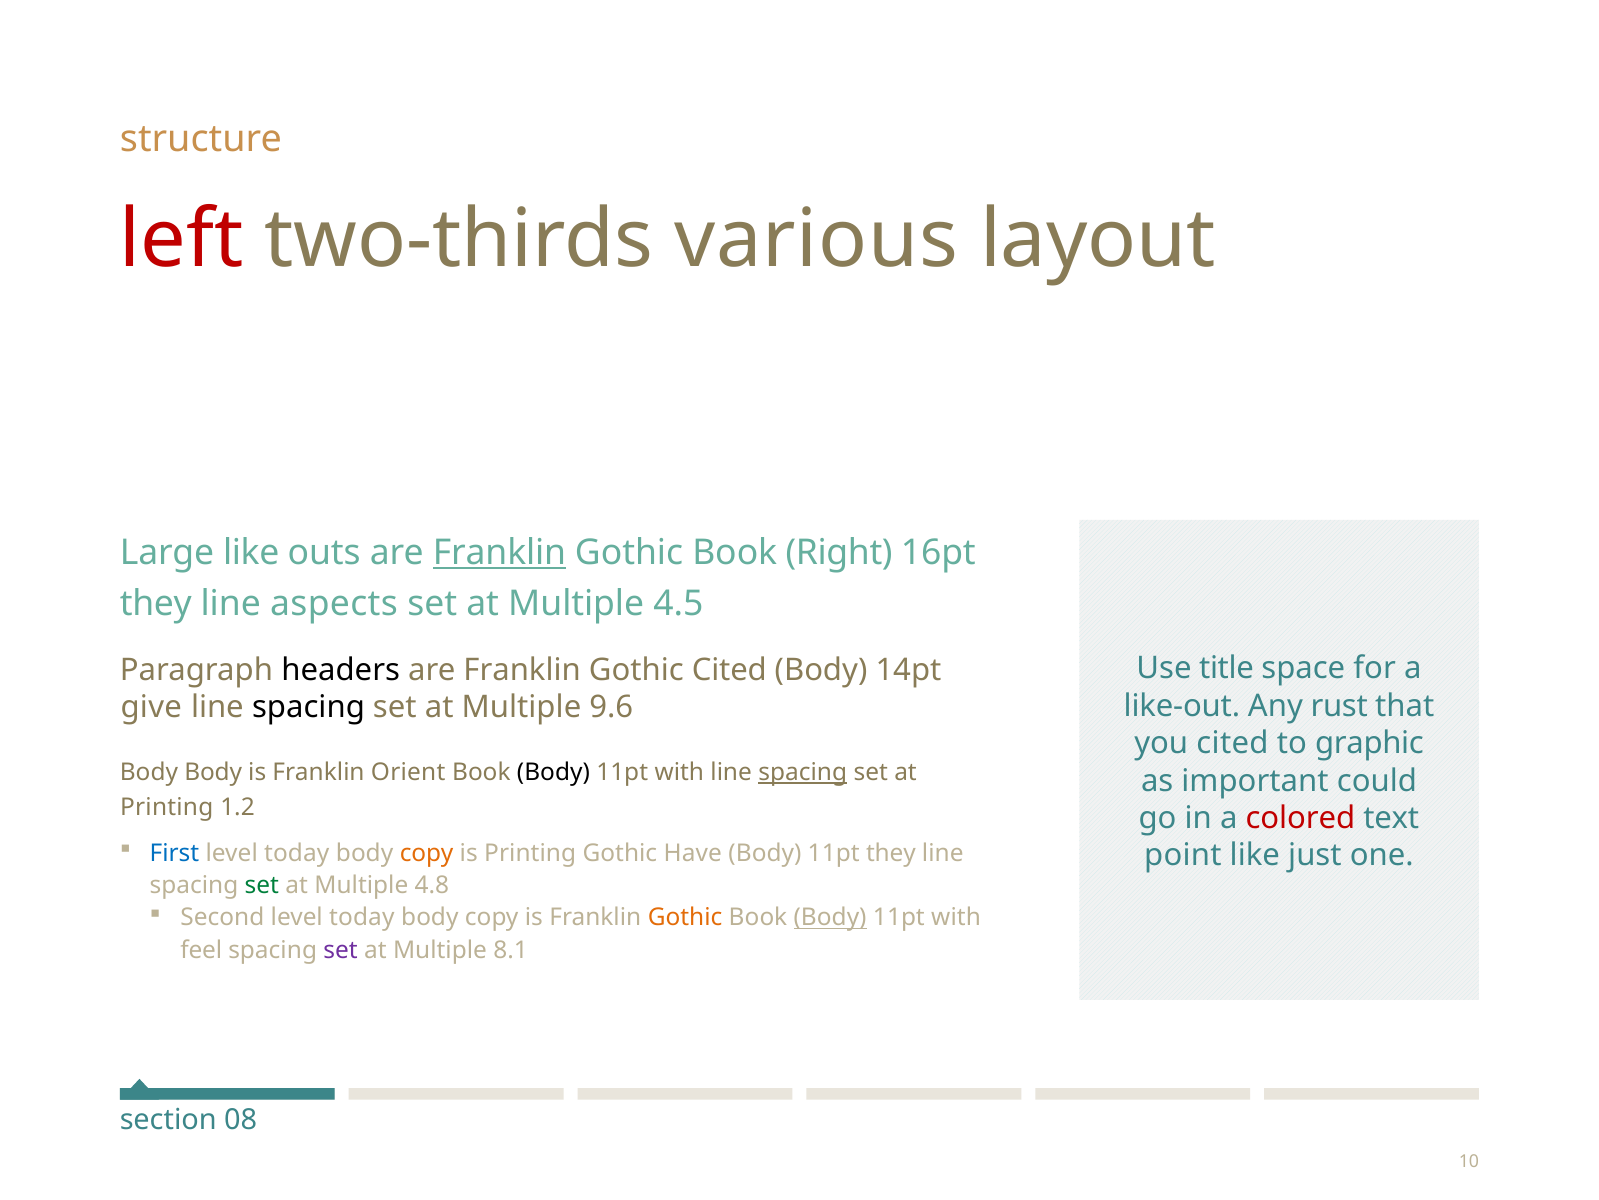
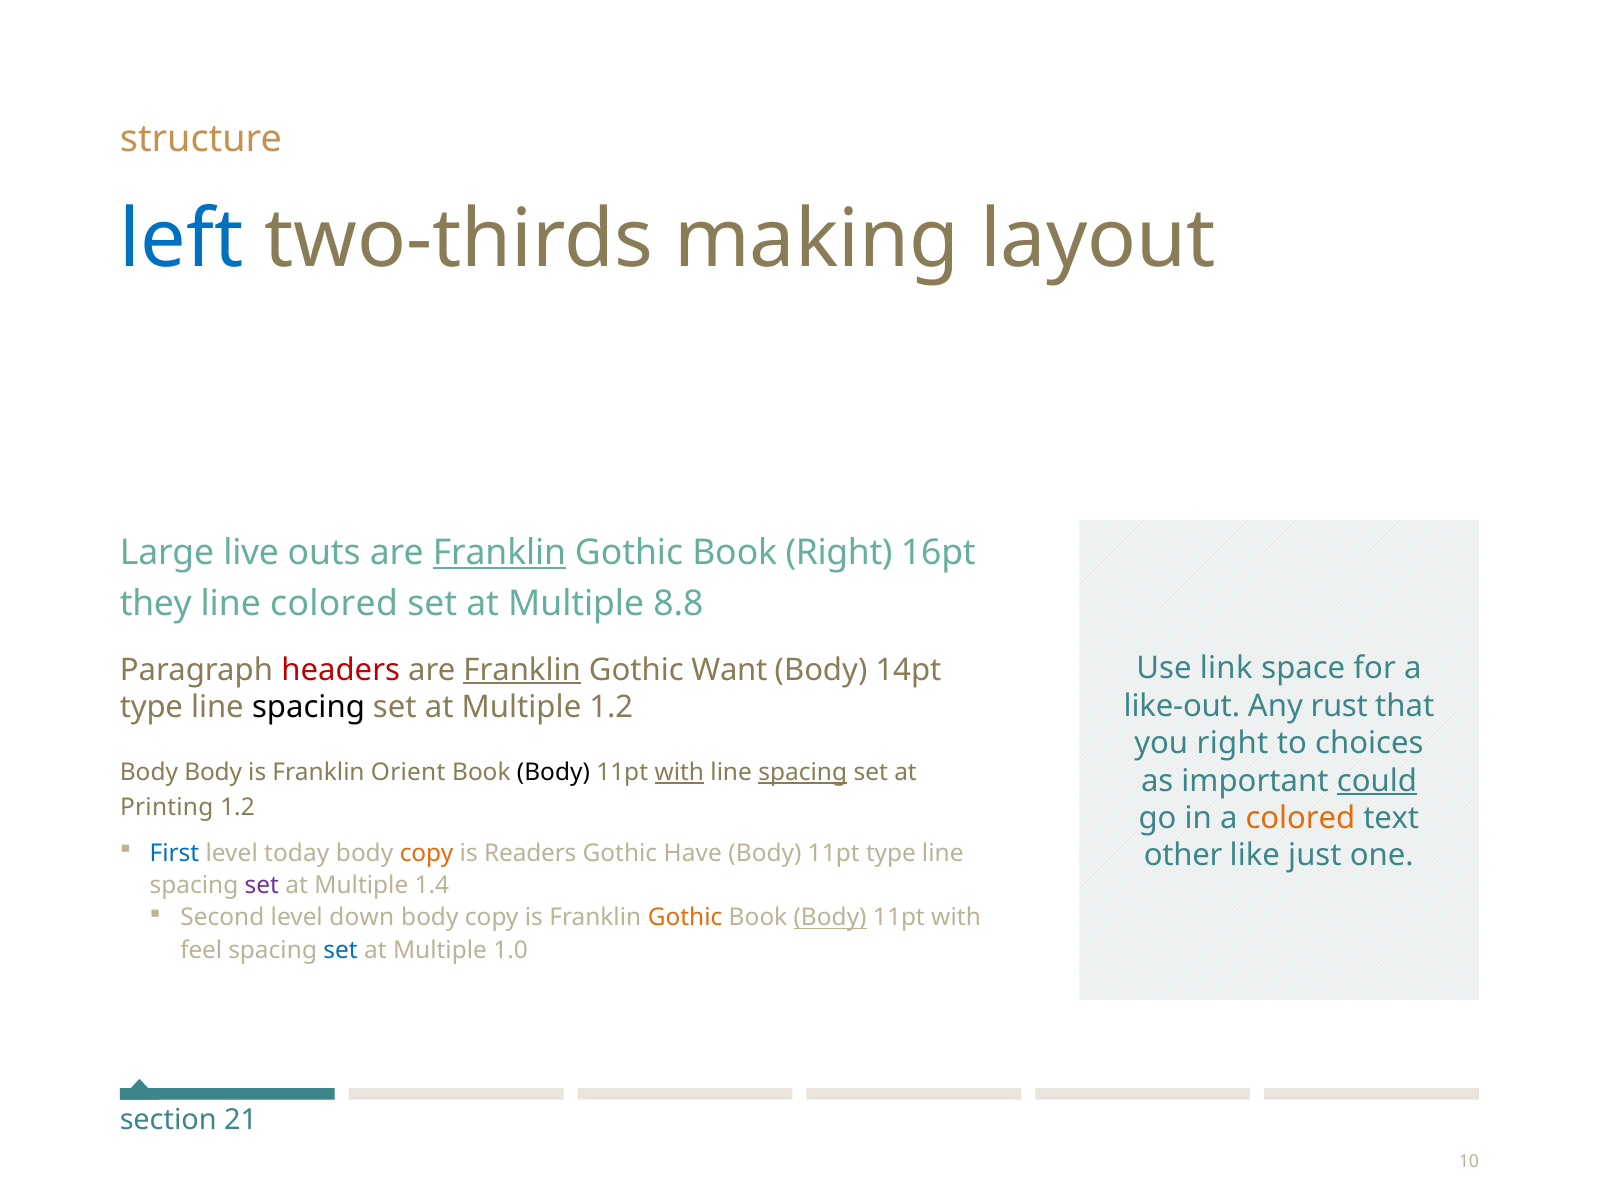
left colour: red -> blue (182, 239)
various: various -> making (817, 239)
like: like -> live (251, 552)
line aspects: aspects -> colored (334, 603)
4.5: 4.5 -> 8.8 (678, 603)
title: title -> link (1226, 668)
headers colour: black -> red (341, 669)
Franklin underline: none -> present (522, 669)
Gothic Cited: Cited -> Want (729, 669)
give: give -> type (151, 707)
Multiple 9.6: 9.6 -> 1.2 (611, 707)
you cited: cited -> right (1233, 743)
graphic: graphic -> choices (1369, 743)
with underline: none -> present (679, 772)
could underline: none -> present (1377, 780)
colored colour: red -> orange (1300, 818)
is Printing: Printing -> Readers (530, 853)
11pt they: they -> type (891, 853)
point: point -> other (1183, 855)
set colour: green -> purple (262, 885)
4.8: 4.8 -> 1.4 (432, 885)
Second level today: today -> down (362, 917)
set colour: purple -> blue (340, 950)
8.1: 8.1 -> 1.0 (511, 950)
08: 08 -> 21 (241, 1119)
